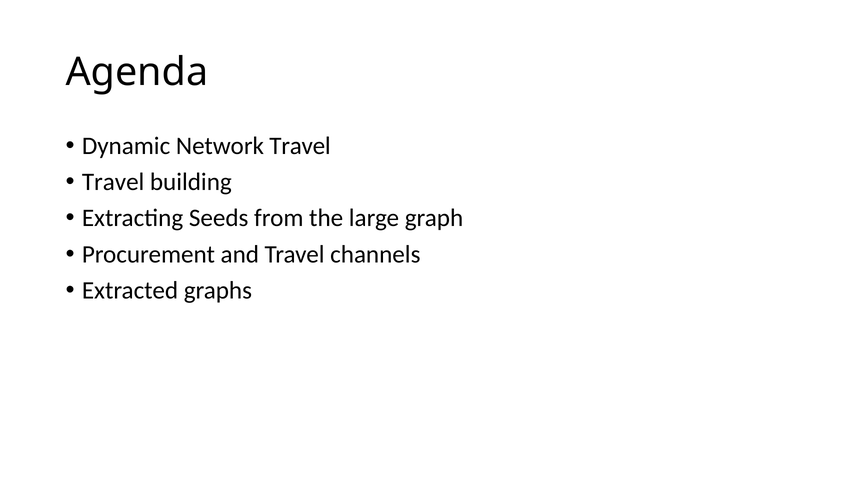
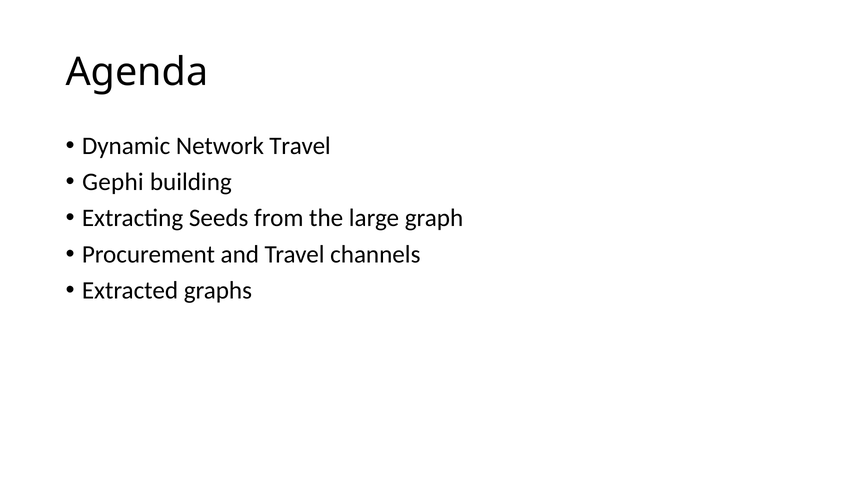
Travel: Travel -> Gephi (113, 182)
